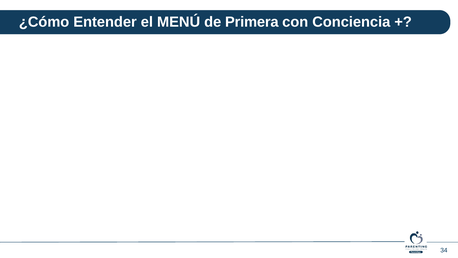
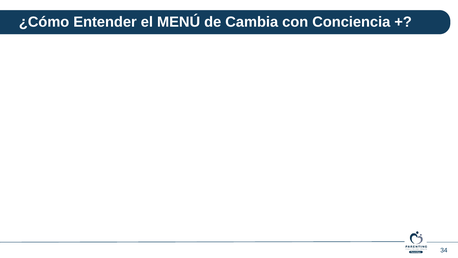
Primera: Primera -> Cambia (252, 22)
